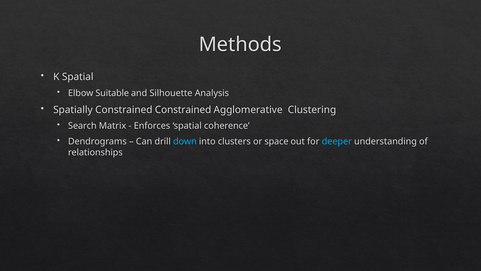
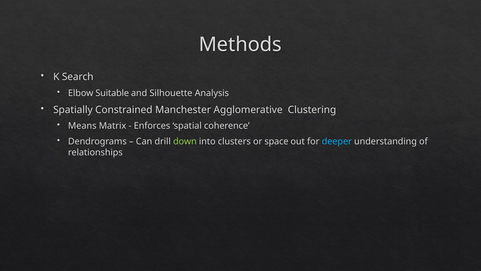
K Spatial: Spatial -> Search (78, 77)
Constrained Constrained: Constrained -> Manchester (183, 110)
Search: Search -> Means (82, 126)
down colour: light blue -> light green (185, 141)
